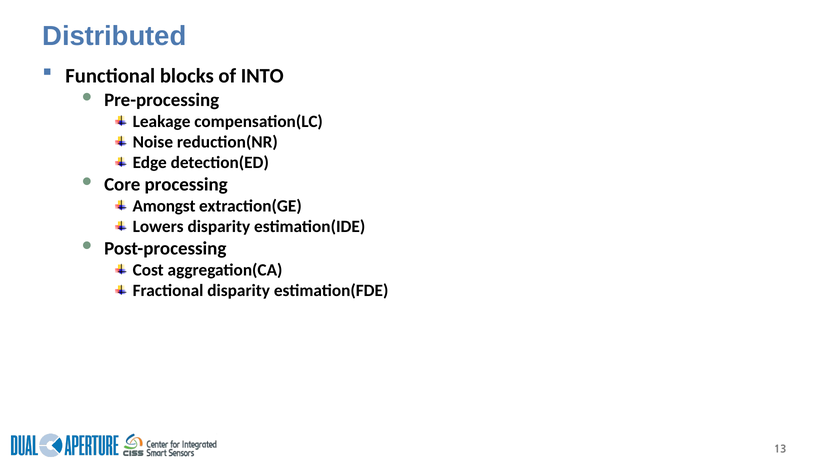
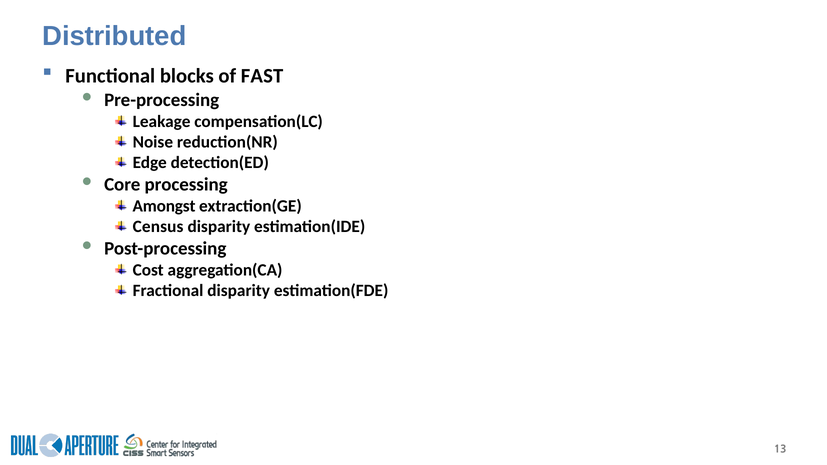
INTO: INTO -> FAST (262, 76)
Lowers: Lowers -> Census (158, 227)
